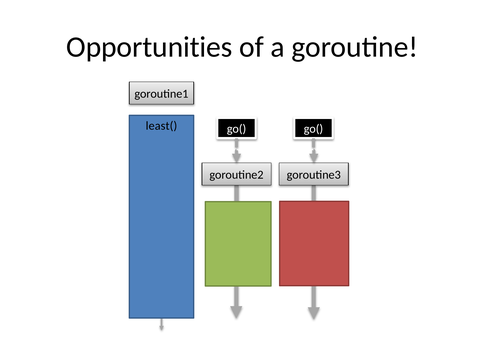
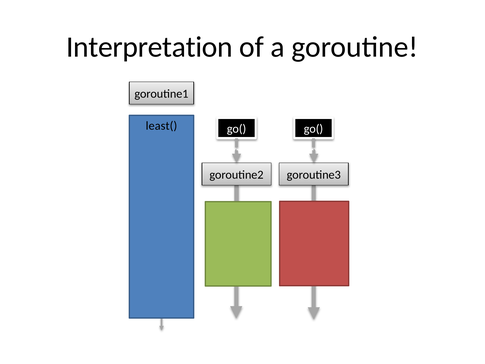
Opportunities: Opportunities -> Interpretation (149, 47)
